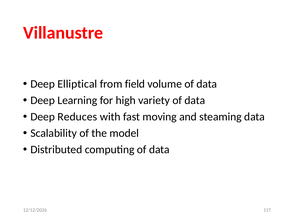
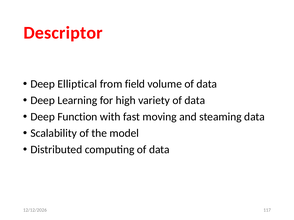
Villanustre: Villanustre -> Descriptor (63, 33)
Reduces: Reduces -> Function (77, 117)
